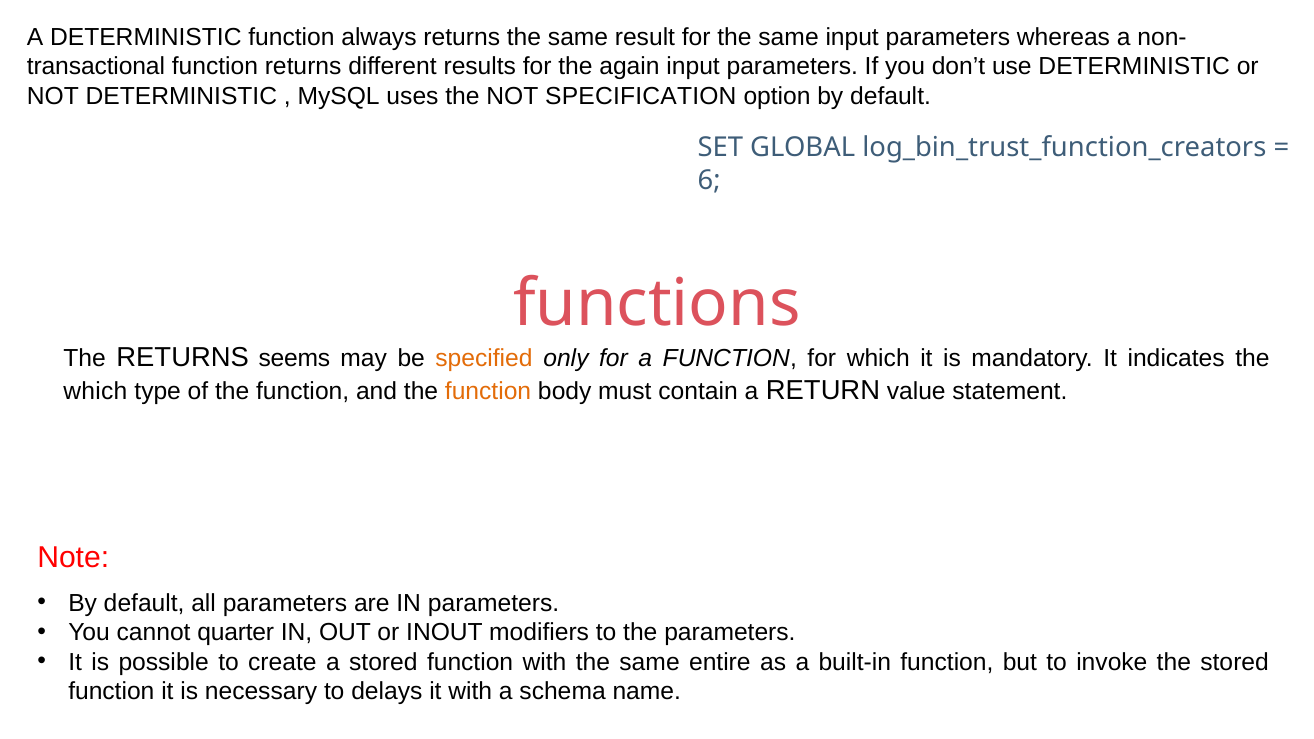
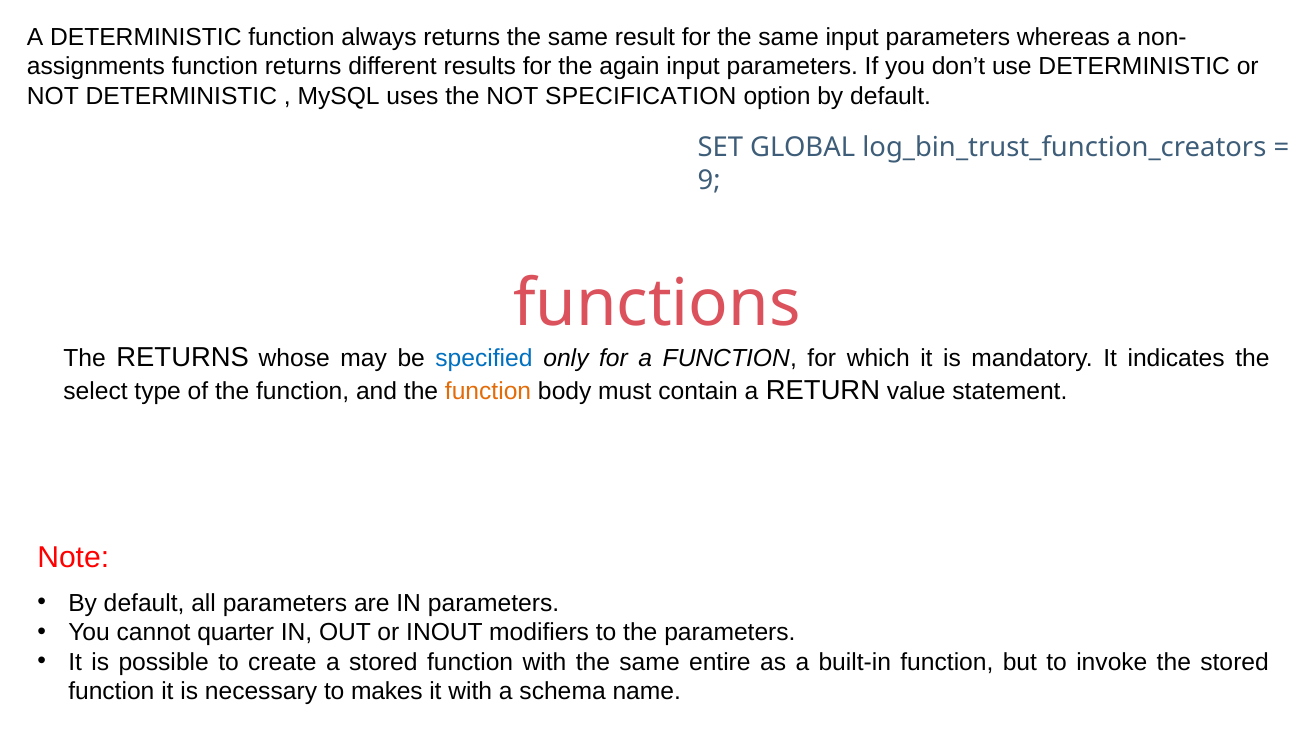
transactional: transactional -> assignments (96, 67)
6: 6 -> 9 (709, 181)
seems: seems -> whose (294, 359)
specified colour: orange -> blue (484, 359)
which: which -> select (96, 391)
delays: delays -> makes (387, 692)
